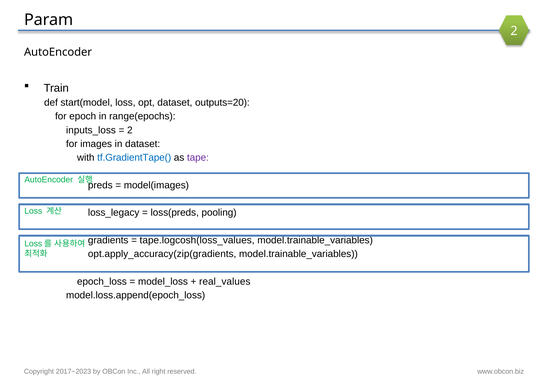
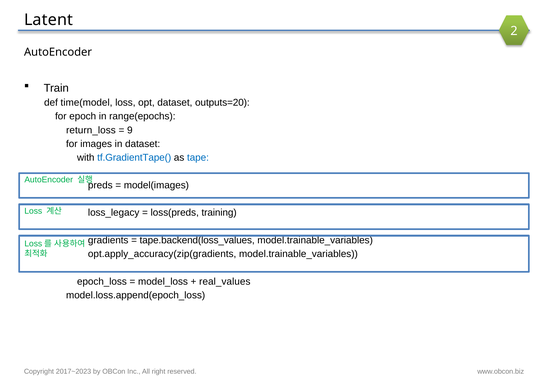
Param: Param -> Latent (49, 20)
start(model: start(model -> time(model (87, 103)
inputs_loss: inputs_loss -> return_loss (91, 130)
2: 2 -> 9 (130, 130)
tape colour: purple -> blue (198, 158)
pooling: pooling -> training (219, 213)
tape.logcosh(loss_values: tape.logcosh(loss_values -> tape.backend(loss_values (197, 240)
